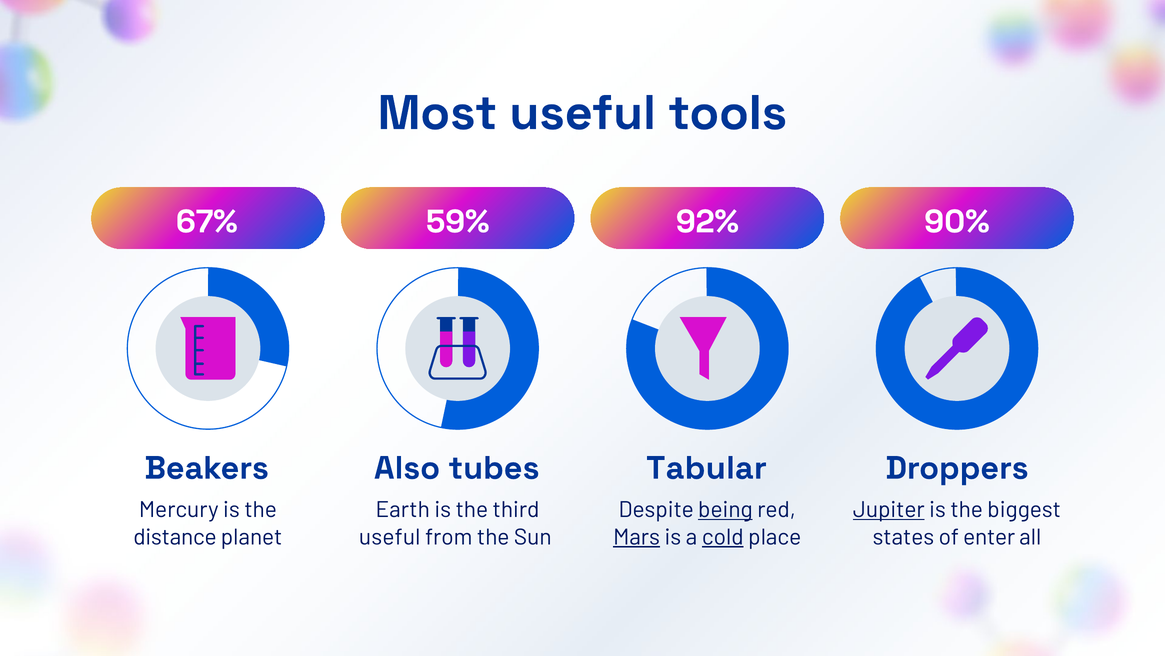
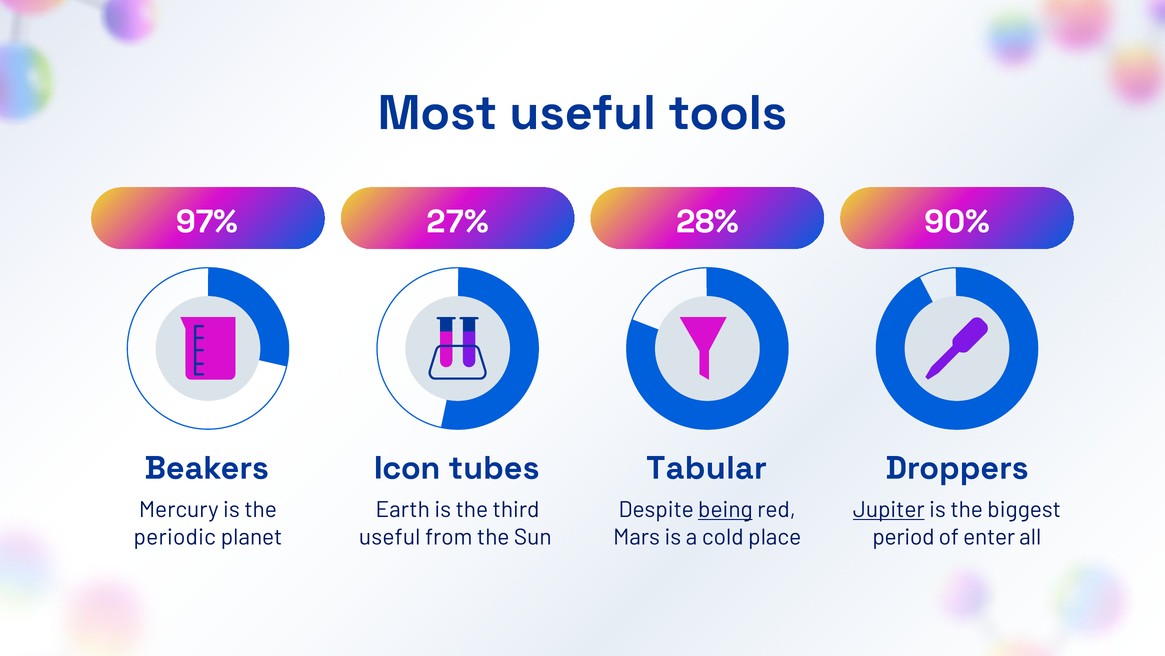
67%: 67% -> 97% (207, 221)
59%: 59% -> 27% (457, 221)
92%: 92% -> 28% (707, 221)
Also: Also -> Icon (407, 468)
distance: distance -> periodic (175, 536)
Mars underline: present -> none (637, 536)
cold underline: present -> none (723, 536)
states: states -> period (903, 536)
